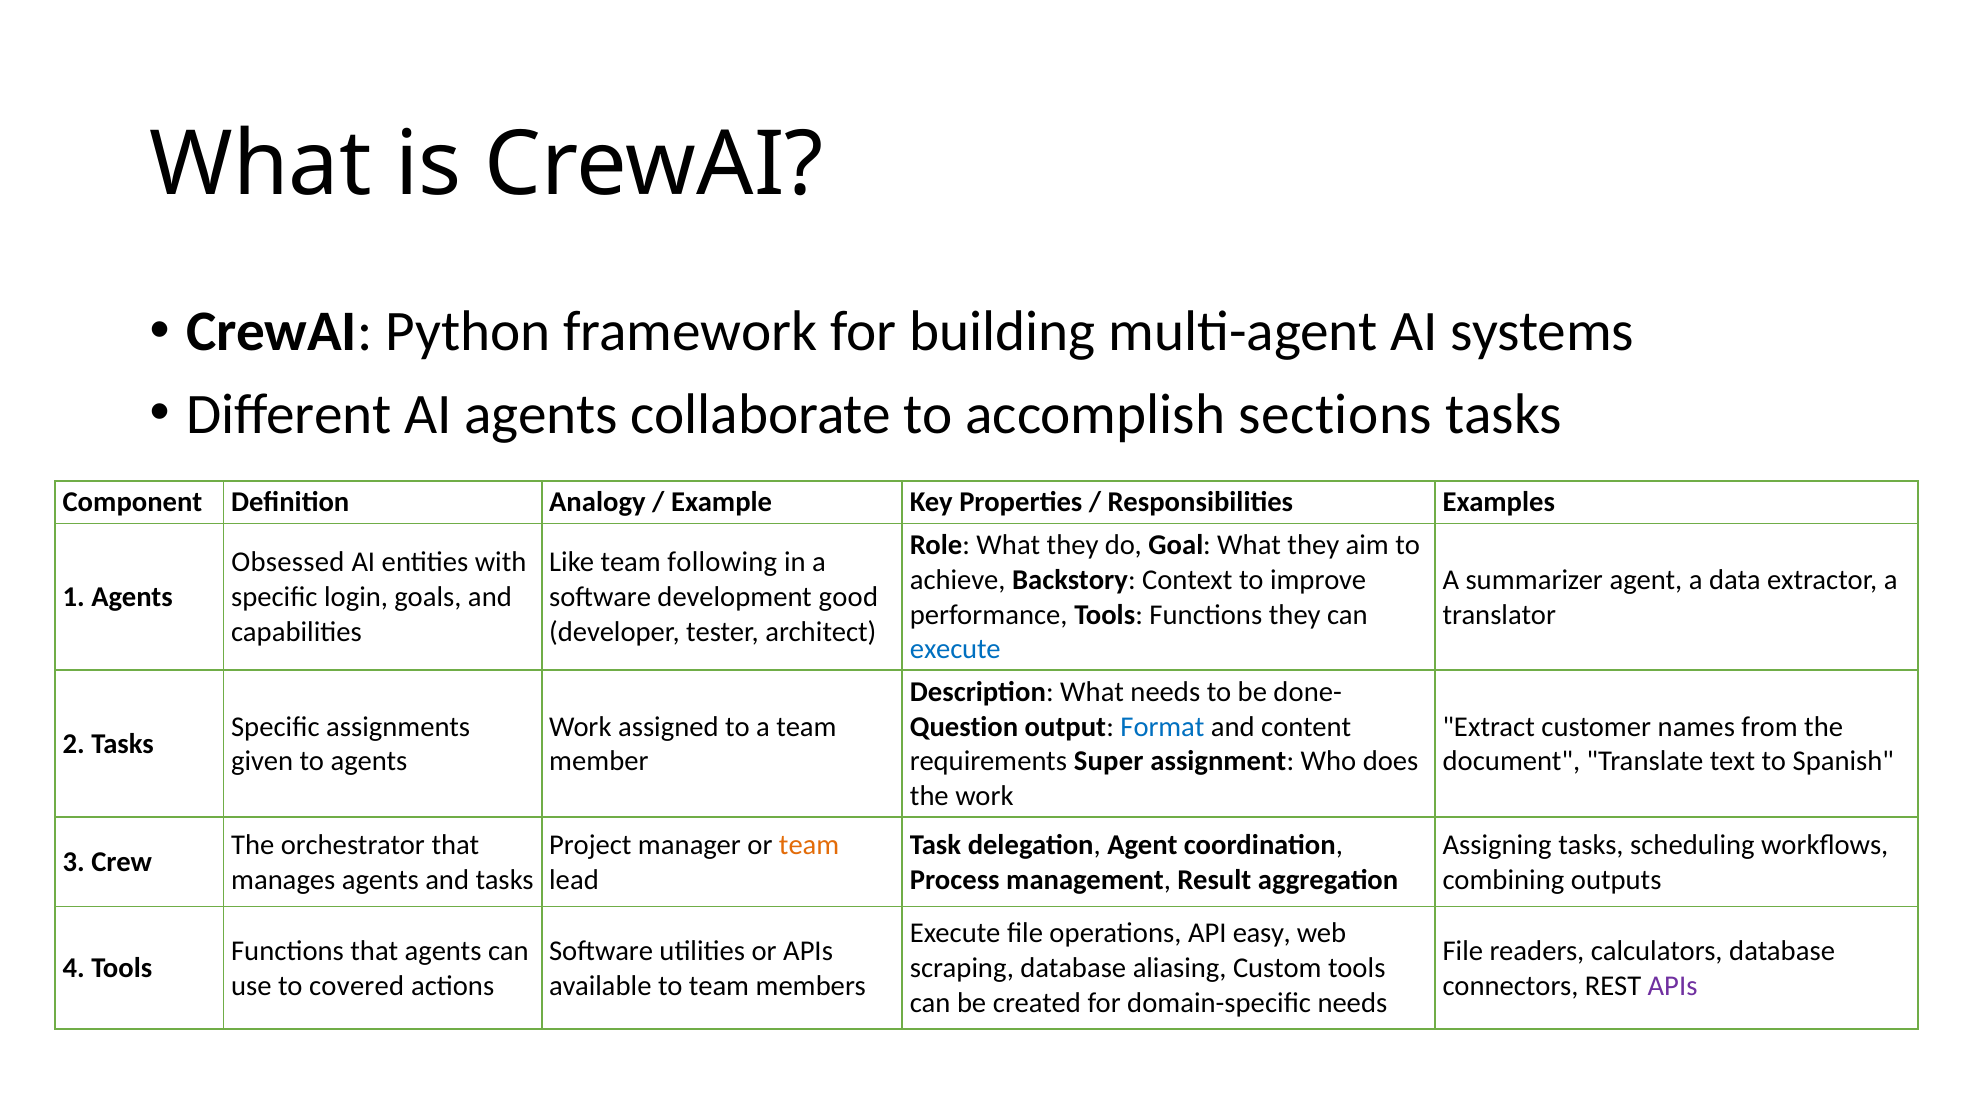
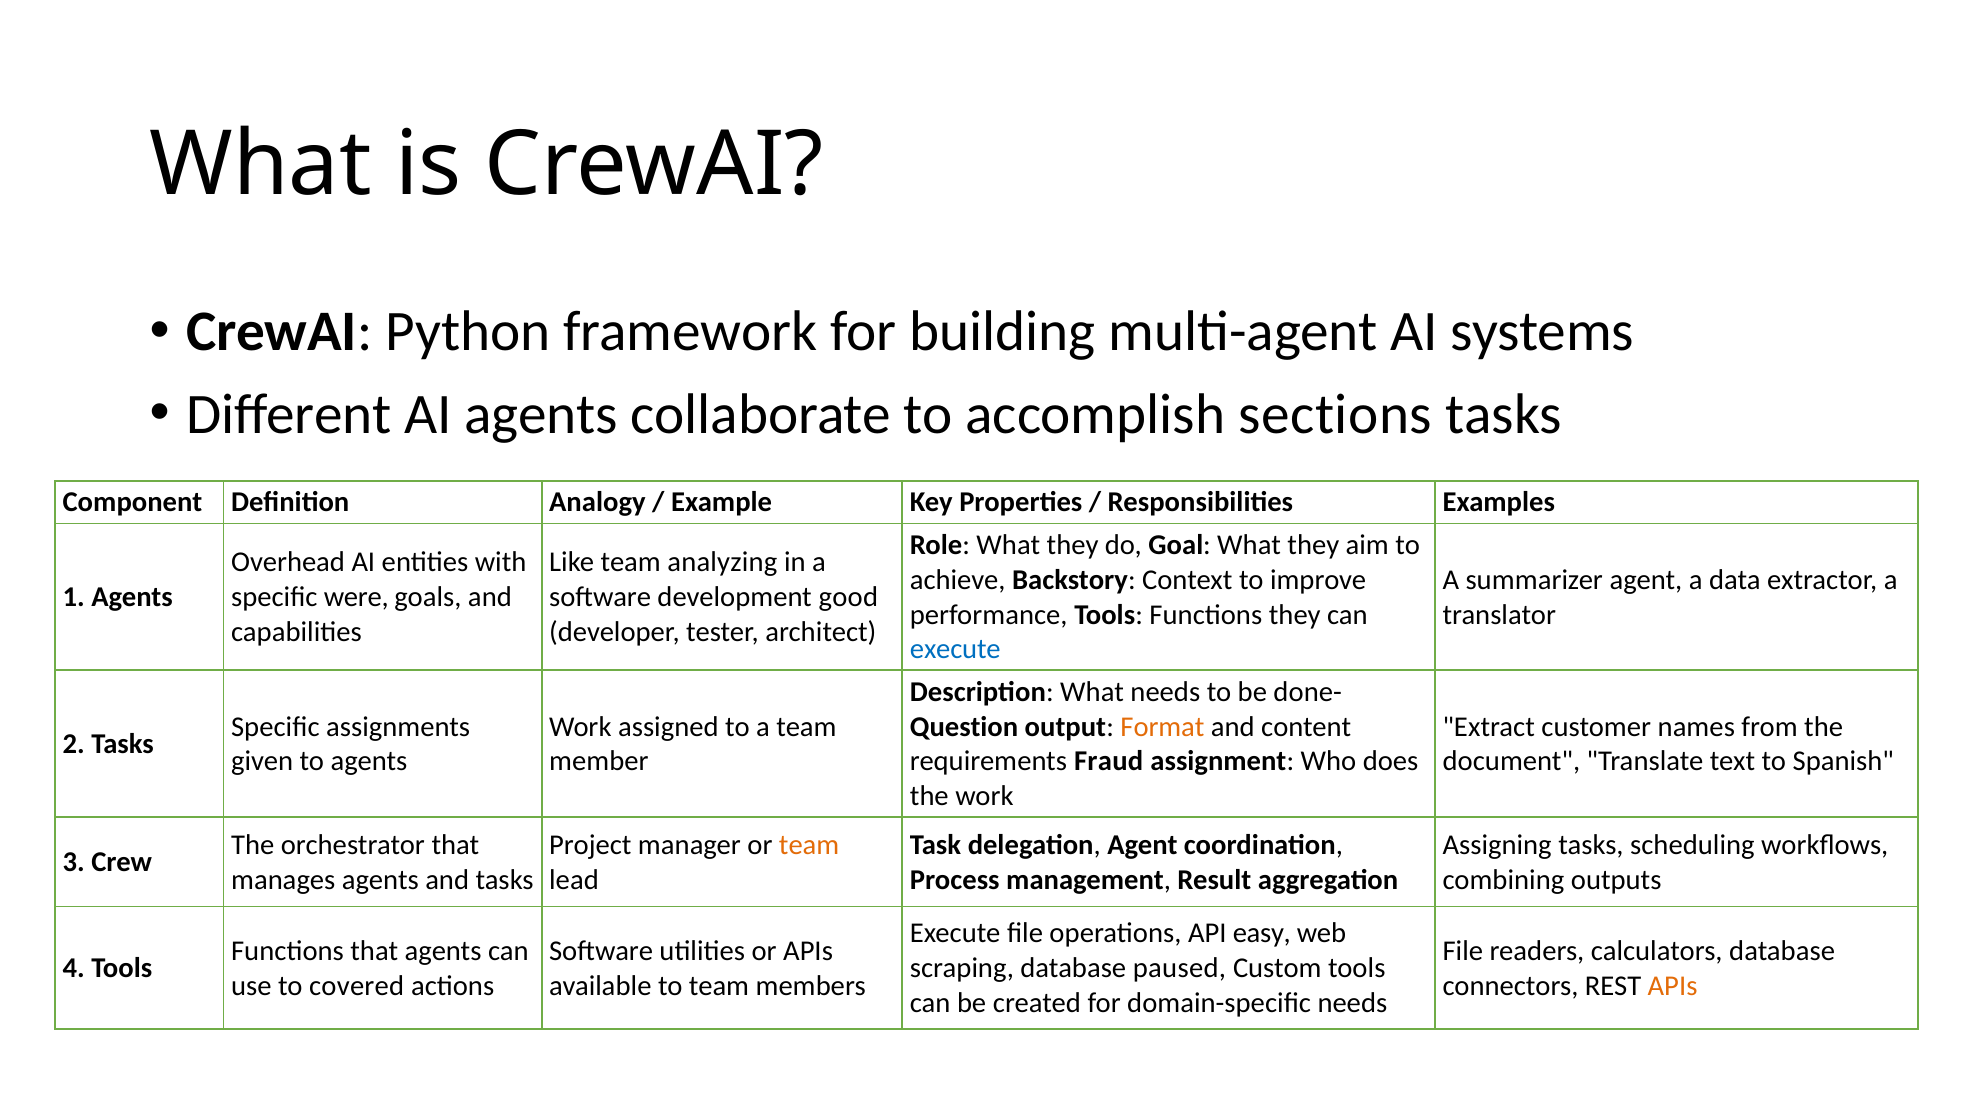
Obsessed: Obsessed -> Overhead (288, 562)
following: following -> analyzing (722, 562)
login: login -> were (356, 597)
Format colour: blue -> orange (1162, 727)
Super: Super -> Fraud (1109, 762)
aliasing: aliasing -> paused (1179, 968)
APIs colour: purple -> orange (1673, 986)
